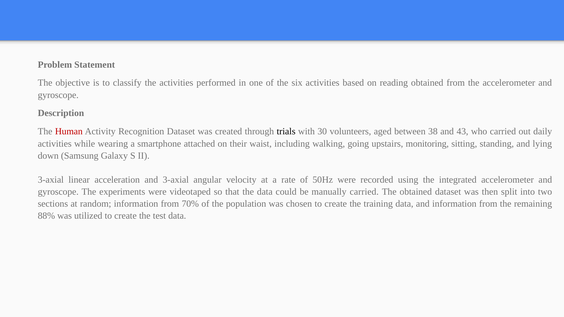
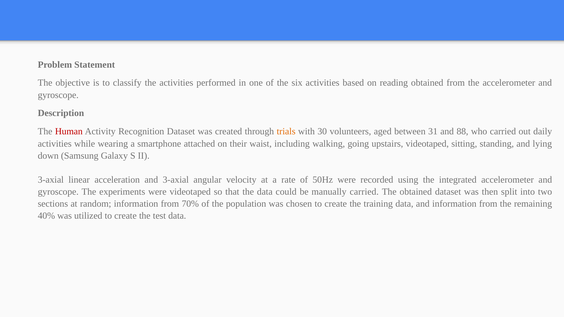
trials colour: black -> orange (286, 132)
38: 38 -> 31 (433, 132)
43: 43 -> 88 (462, 132)
upstairs monitoring: monitoring -> videotaped (427, 144)
88%: 88% -> 40% (46, 216)
